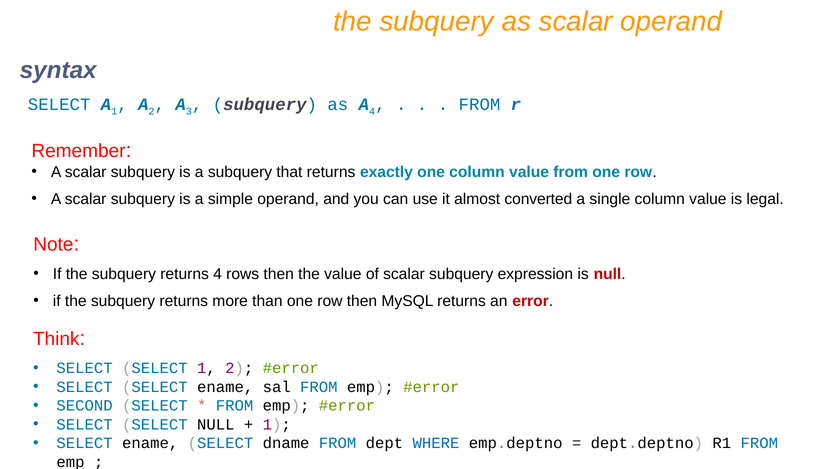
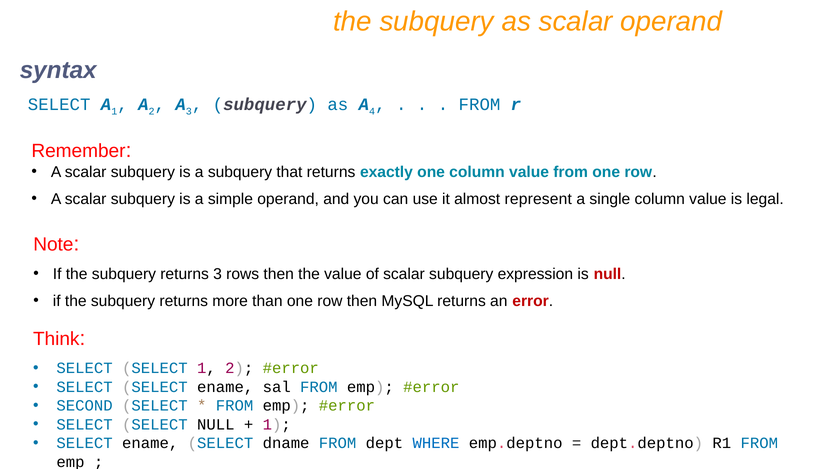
converted: converted -> represent (538, 199)
returns 4: 4 -> 3 (218, 274)
